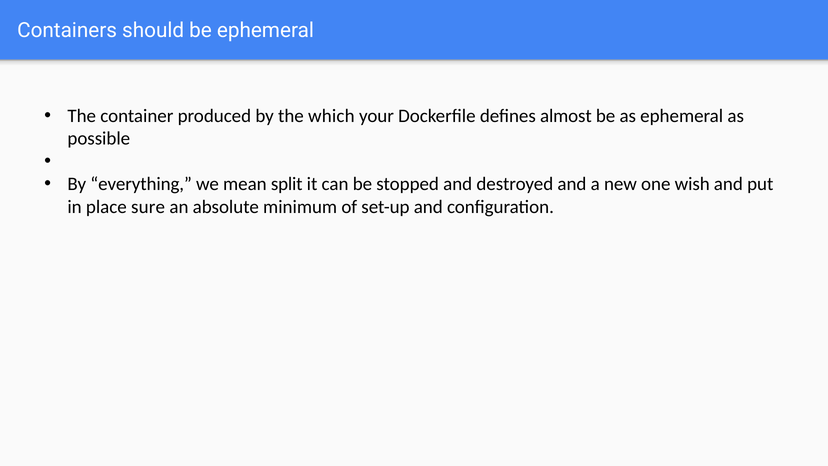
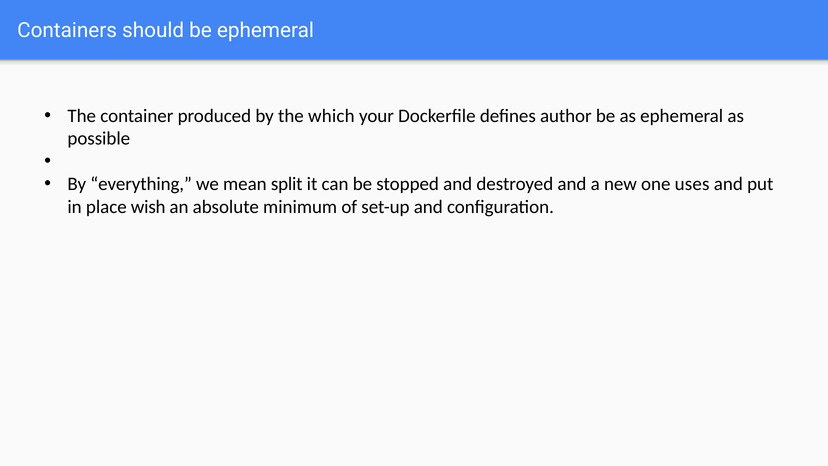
almost: almost -> author (566, 116)
wish: wish -> uses (692, 184)
sure: sure -> wish (148, 207)
